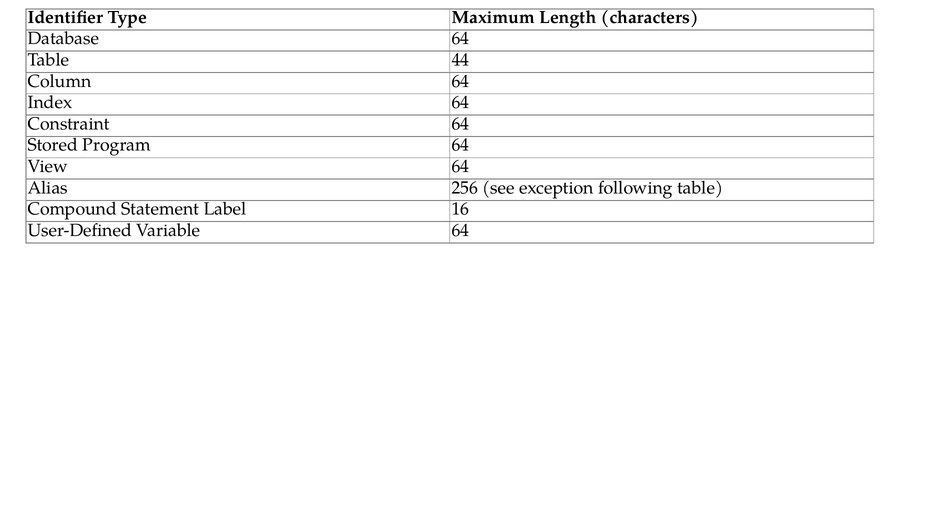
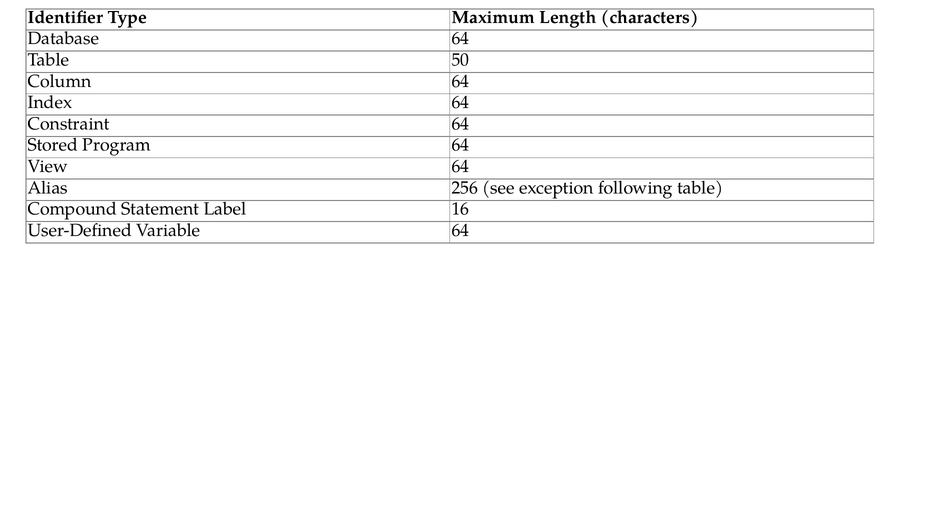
44: 44 -> 50 (460, 60)
